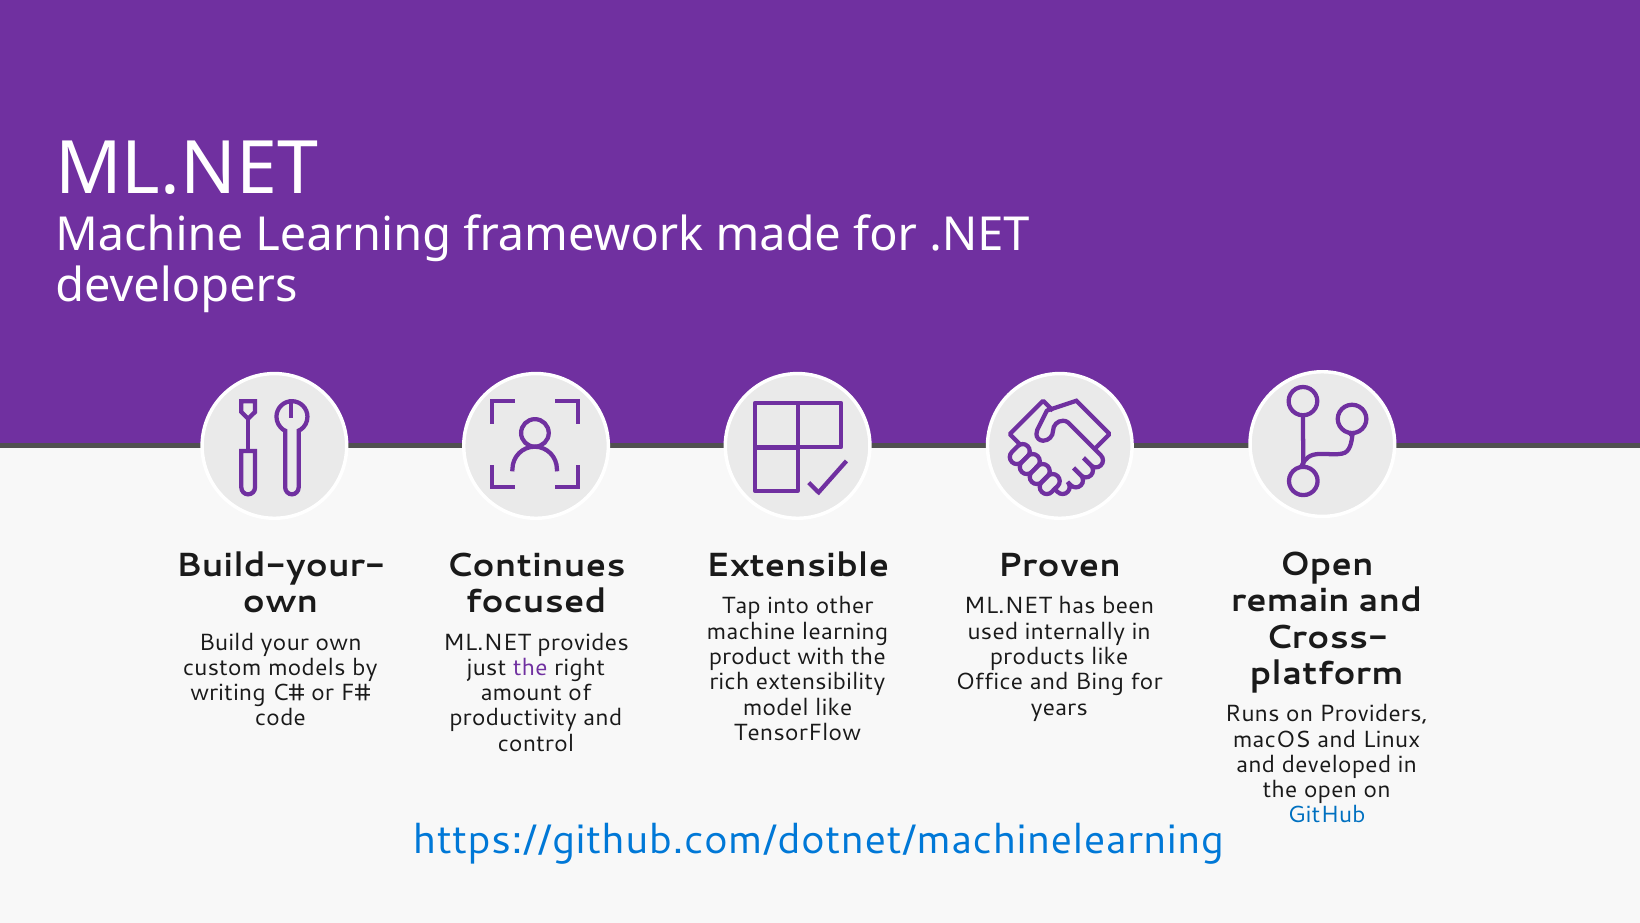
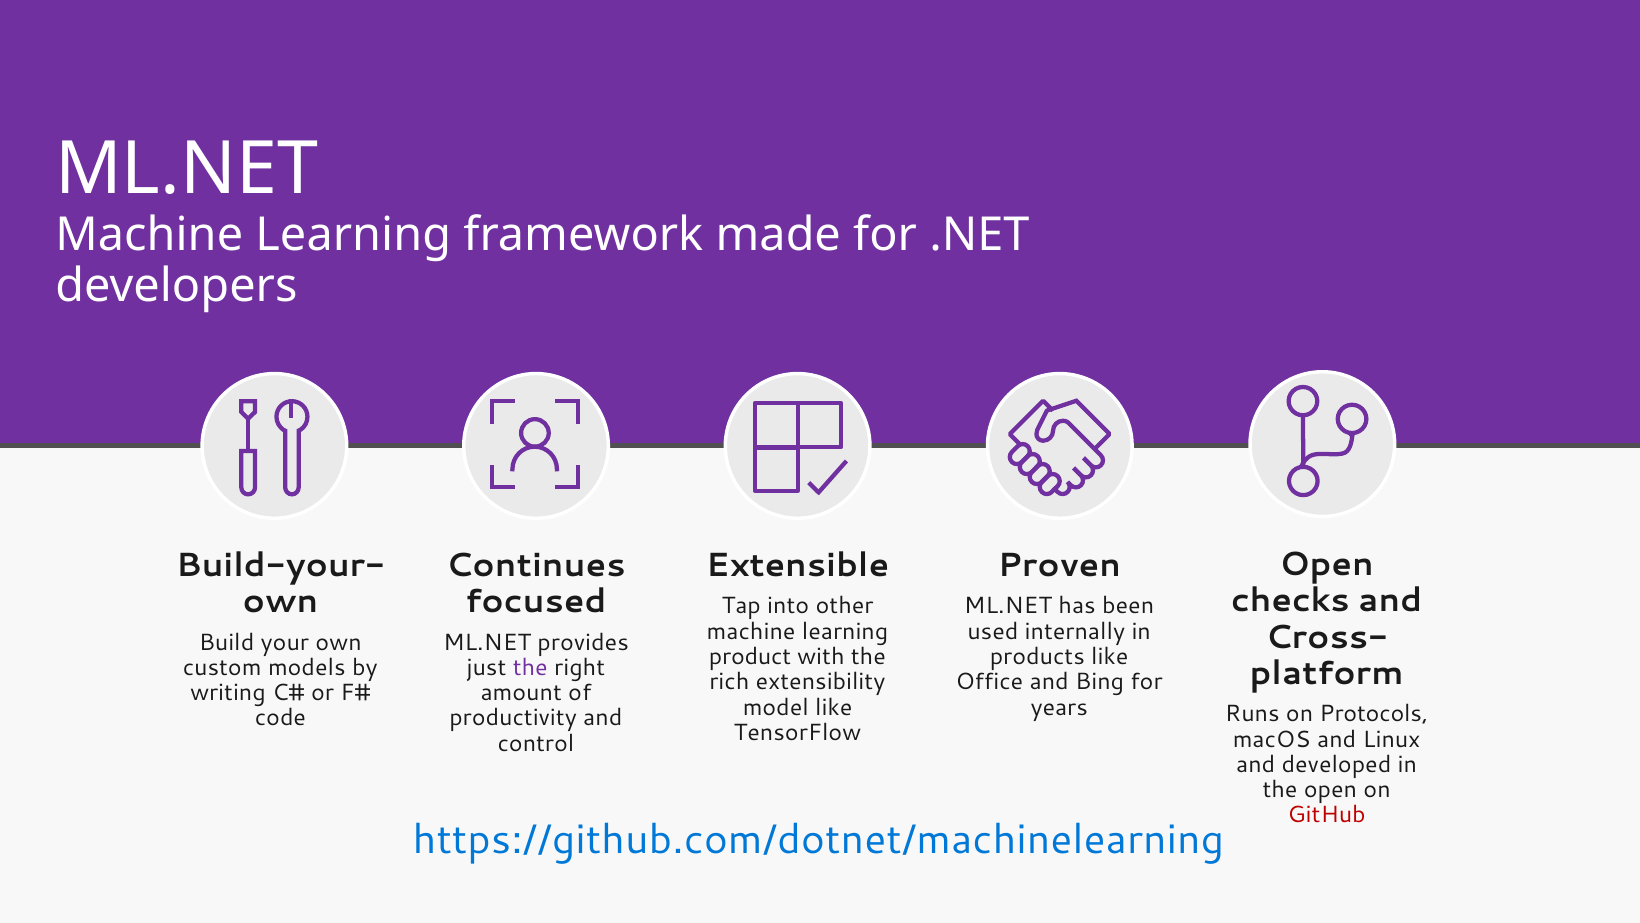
remain: remain -> checks (1290, 601)
Providers: Providers -> Protocols (1374, 714)
GitHub colour: blue -> red (1327, 815)
